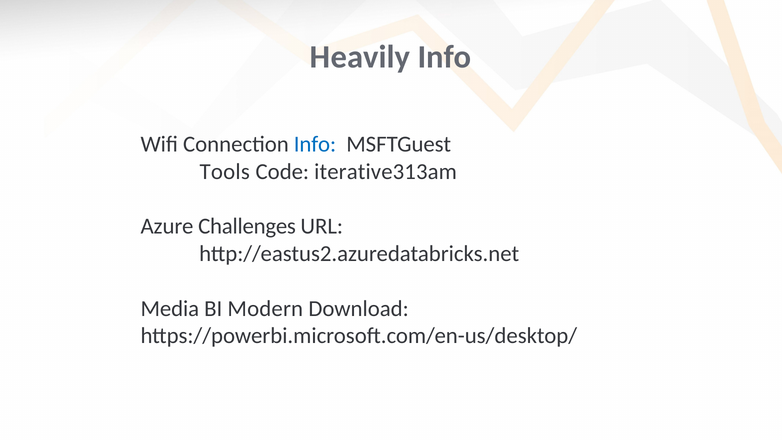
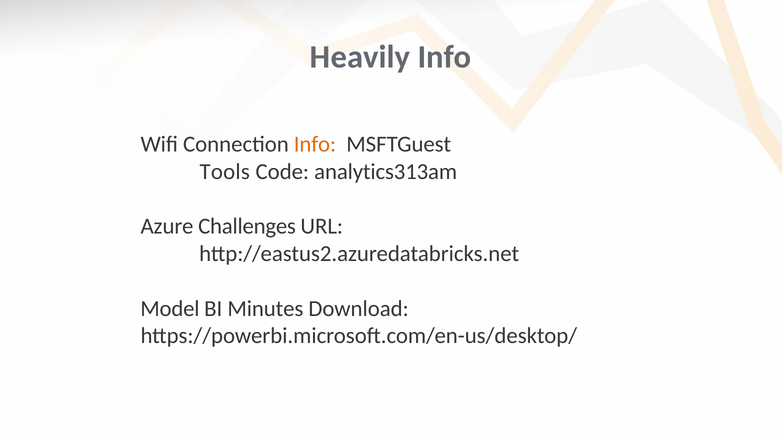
Info colour: blue -> orange (315, 144)
iterative313am: iterative313am -> analytics313am (386, 171)
Media: Media -> Model (170, 308)
Modern: Modern -> Minutes (265, 308)
